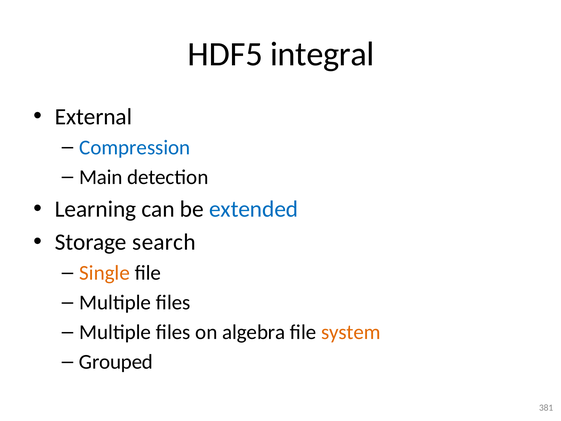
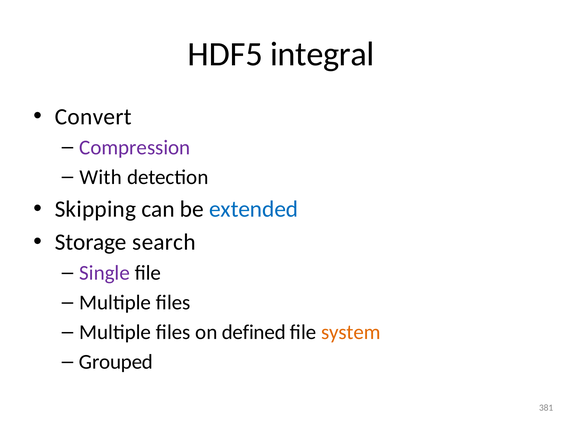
External: External -> Convert (93, 117)
Compression colour: blue -> purple (135, 148)
Main: Main -> With (101, 177)
Learning: Learning -> Skipping (95, 209)
Single colour: orange -> purple (105, 273)
algebra: algebra -> defined (254, 332)
